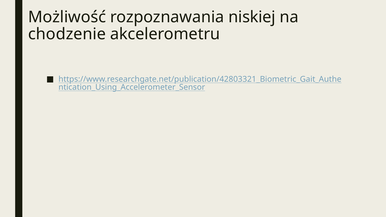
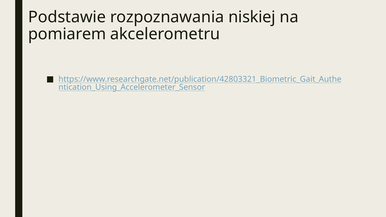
Możliwość: Możliwość -> Podstawie (67, 17)
chodzenie: chodzenie -> pomiarem (67, 34)
